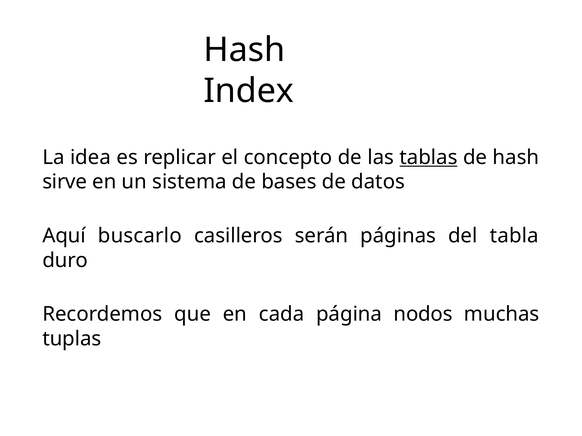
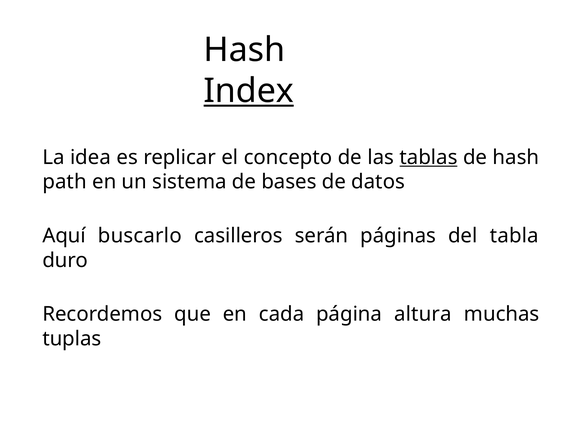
Index underline: none -> present (249, 91)
sirve: sirve -> path (65, 182)
nodos: nodos -> altura (423, 315)
